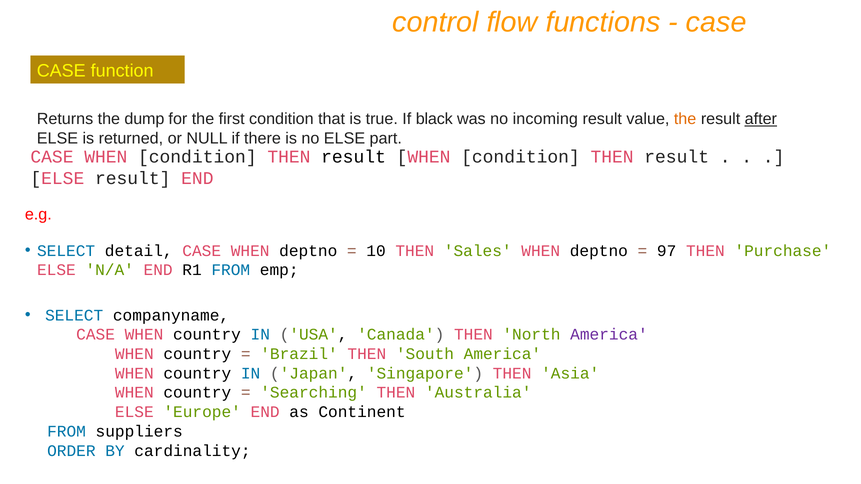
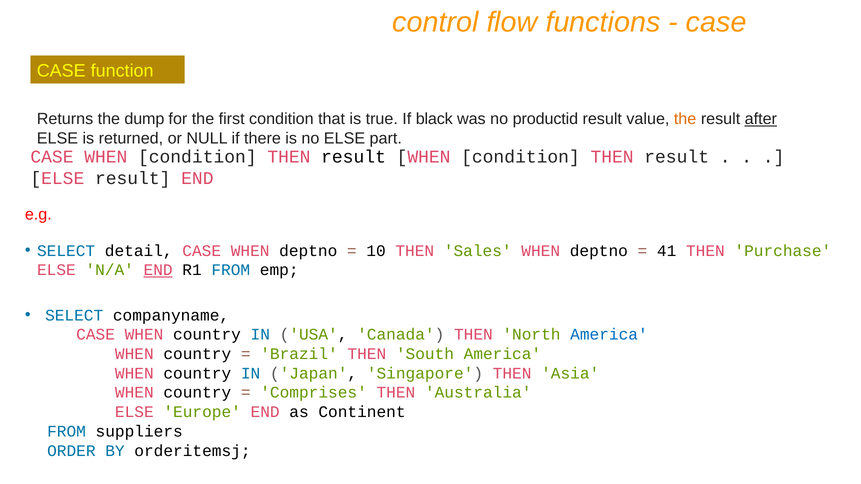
incoming: incoming -> productid (545, 119)
97: 97 -> 41 (667, 251)
END underline: none -> present (158, 270)
America colour: purple -> blue (609, 335)
Searching: Searching -> Comprises (314, 393)
cardinality: cardinality -> orderitemsj (192, 451)
